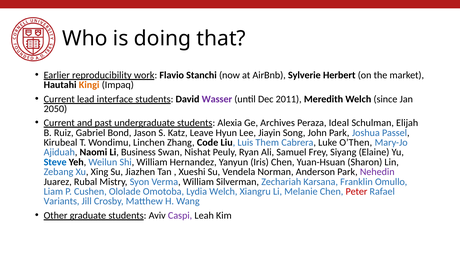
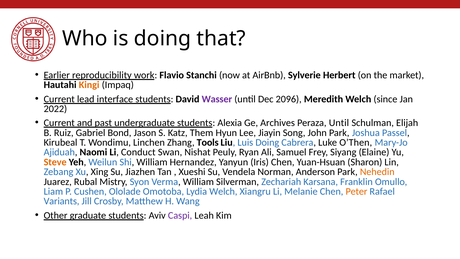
2011: 2011 -> 2096 (289, 99)
2050: 2050 -> 2022 (55, 109)
Peraza Ideal: Ideal -> Until (339, 123)
Leave: Leave -> Them (202, 133)
Code: Code -> Tools (208, 142)
Luis Them: Them -> Doing (267, 142)
Business: Business -> Conduct (138, 152)
Steve colour: blue -> orange (55, 162)
Nehedin colour: purple -> orange (377, 172)
Peter colour: red -> orange (356, 191)
